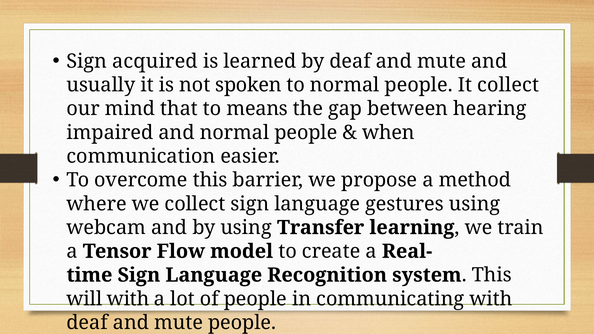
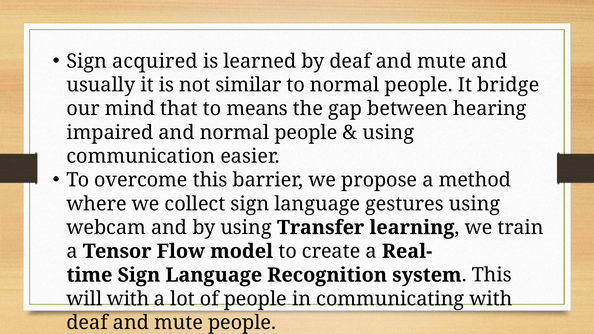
spoken: spoken -> similar (249, 85)
It collect: collect -> bridge (508, 85)
when: when -> using (388, 133)
